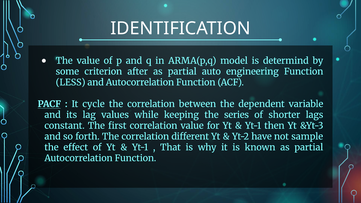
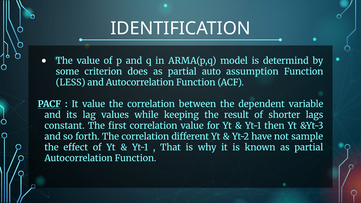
after: after -> does (138, 72)
engineering: engineering -> assumption (252, 72)
It cycle: cycle -> value (94, 104)
series: series -> result (236, 115)
